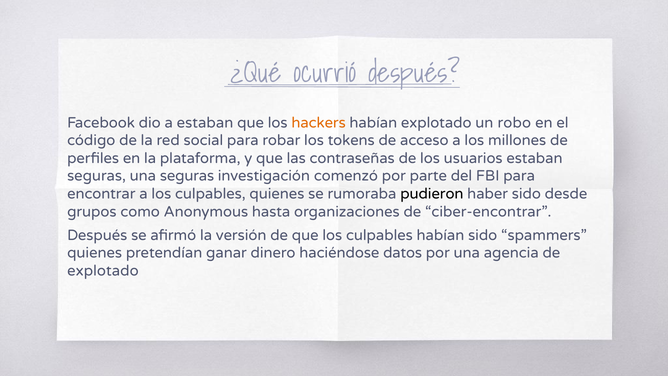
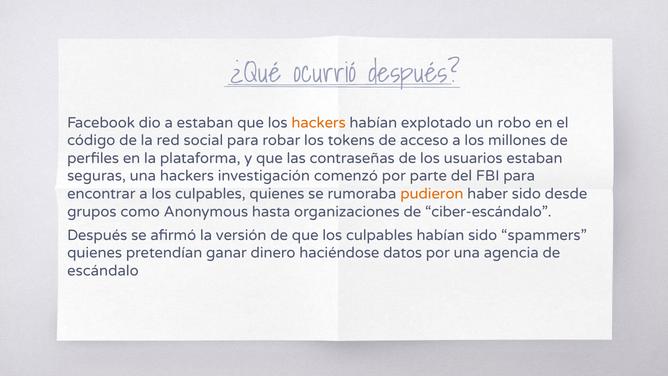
una seguras: seguras -> hackers (187, 176)
pudieron colour: black -> orange (432, 194)
ciber-encontrar: ciber-encontrar -> ciber-escándalo (488, 212)
explotado: explotado -> escándalo (103, 271)
